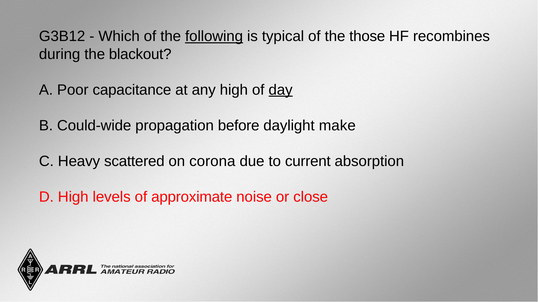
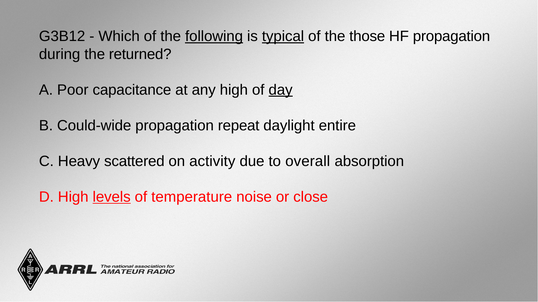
typical underline: none -> present (283, 36)
HF recombines: recombines -> propagation (452, 36)
blackout: blackout -> returned (140, 54)
before: before -> repeat (239, 126)
make: make -> entire (337, 126)
corona: corona -> activity (212, 162)
current: current -> overall (308, 162)
levels underline: none -> present (112, 197)
approximate: approximate -> temperature (192, 197)
